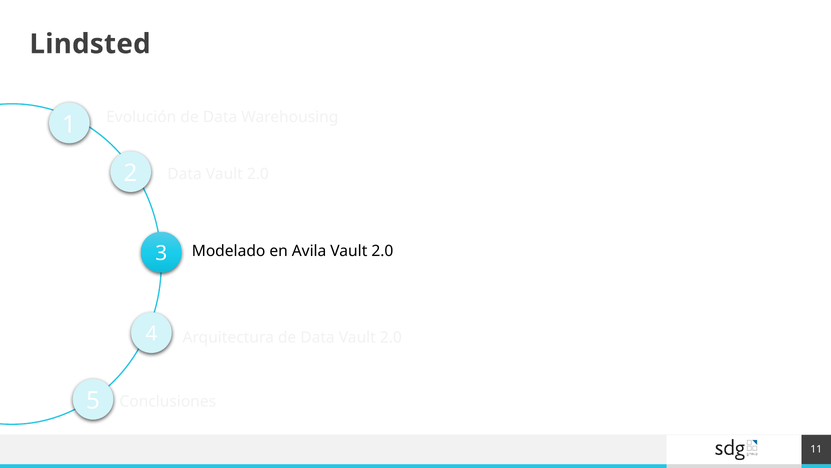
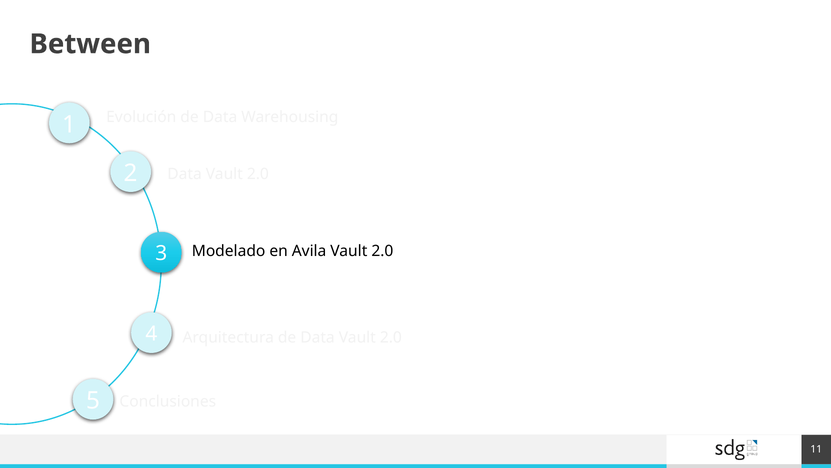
Lindsted: Lindsted -> Between (90, 44)
